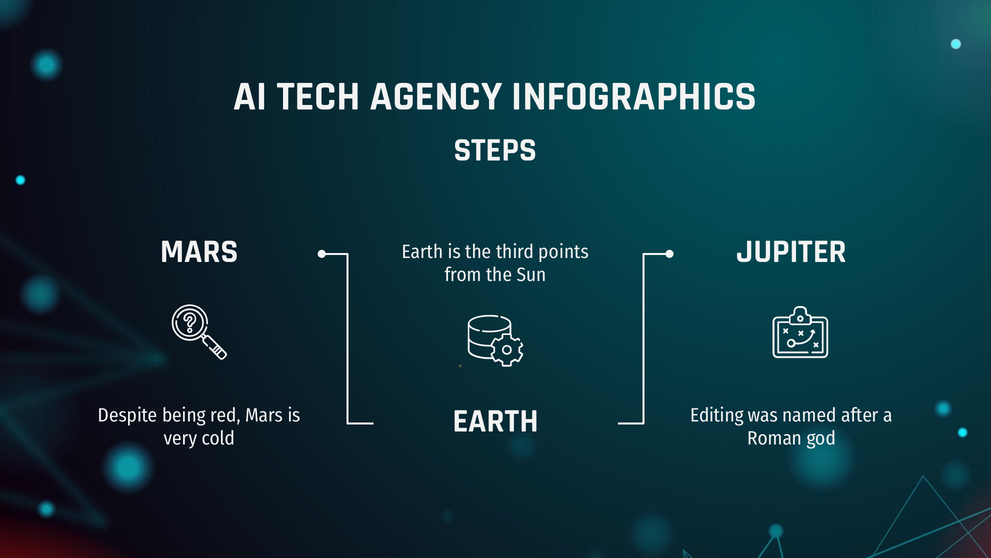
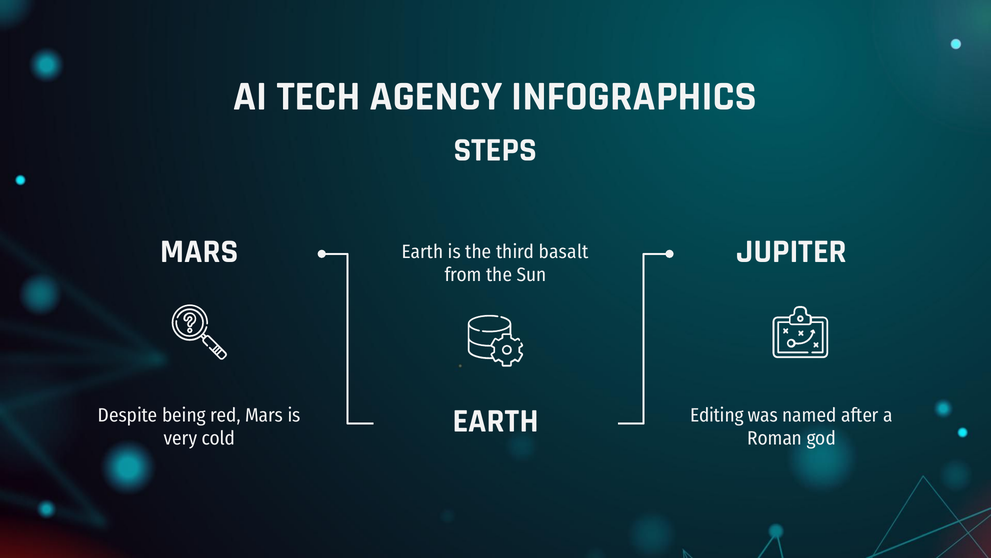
points: points -> basalt (564, 252)
